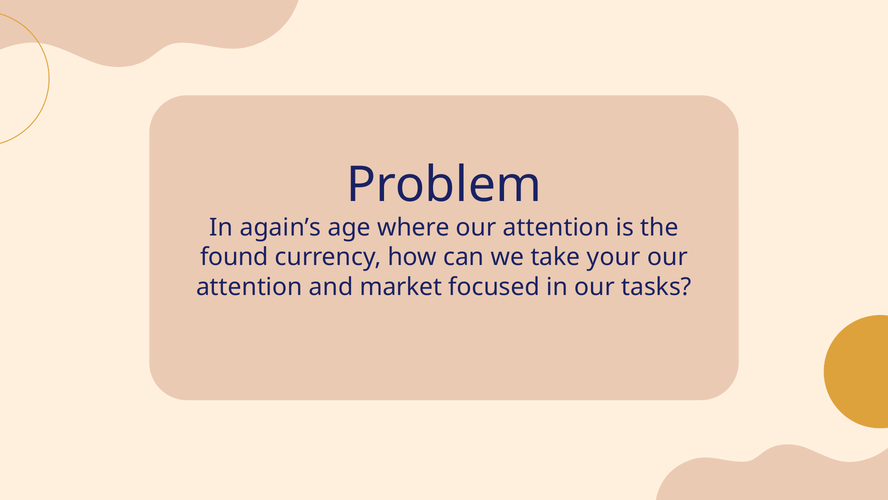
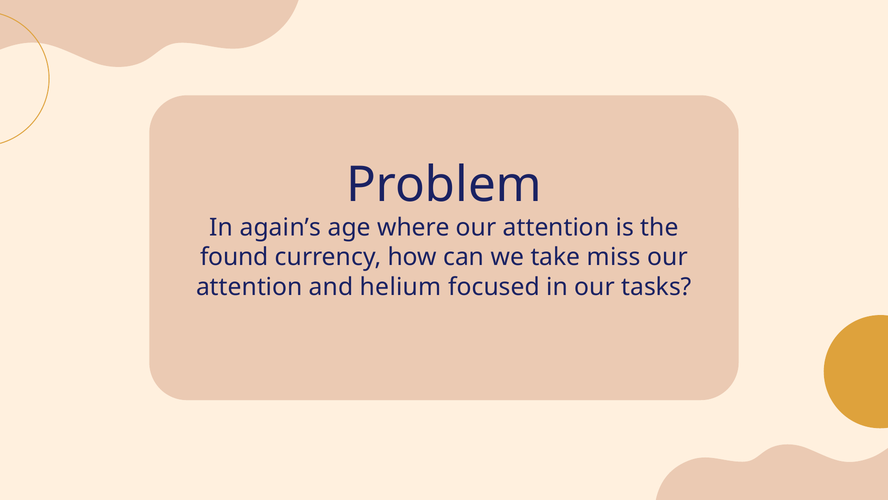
your: your -> miss (614, 257)
market: market -> helium (401, 287)
